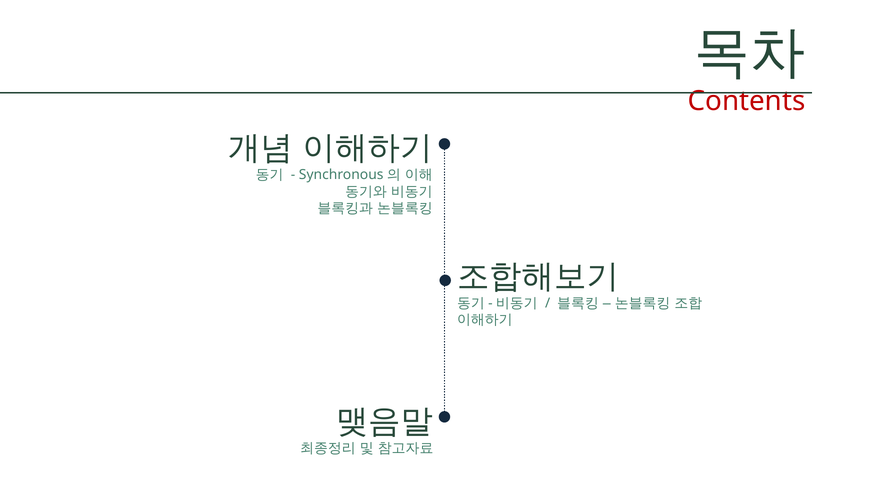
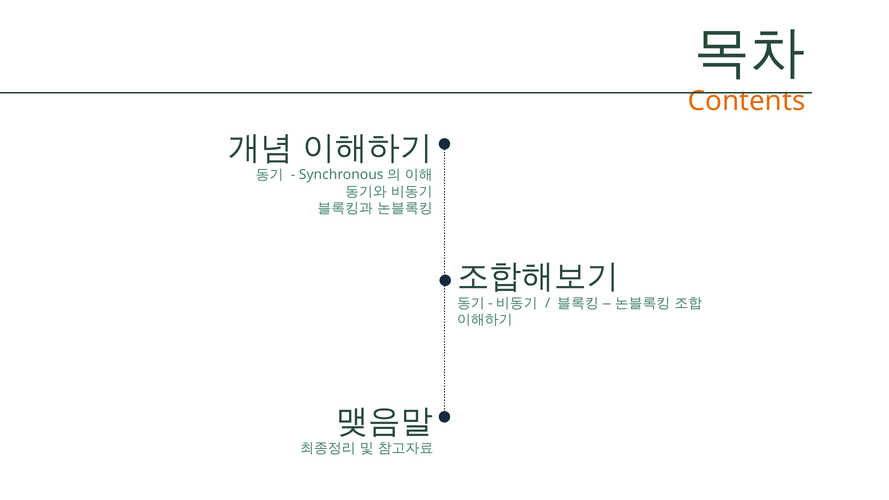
Contents colour: red -> orange (747, 101)
